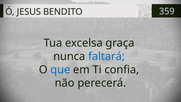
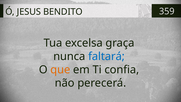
que colour: blue -> orange (60, 70)
